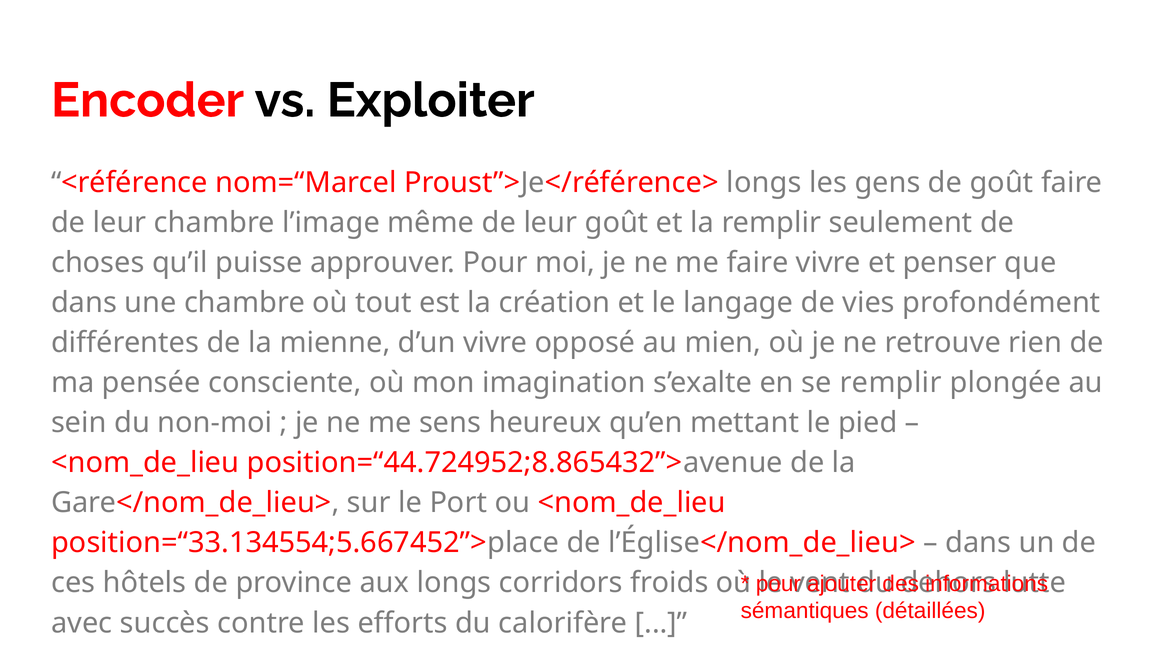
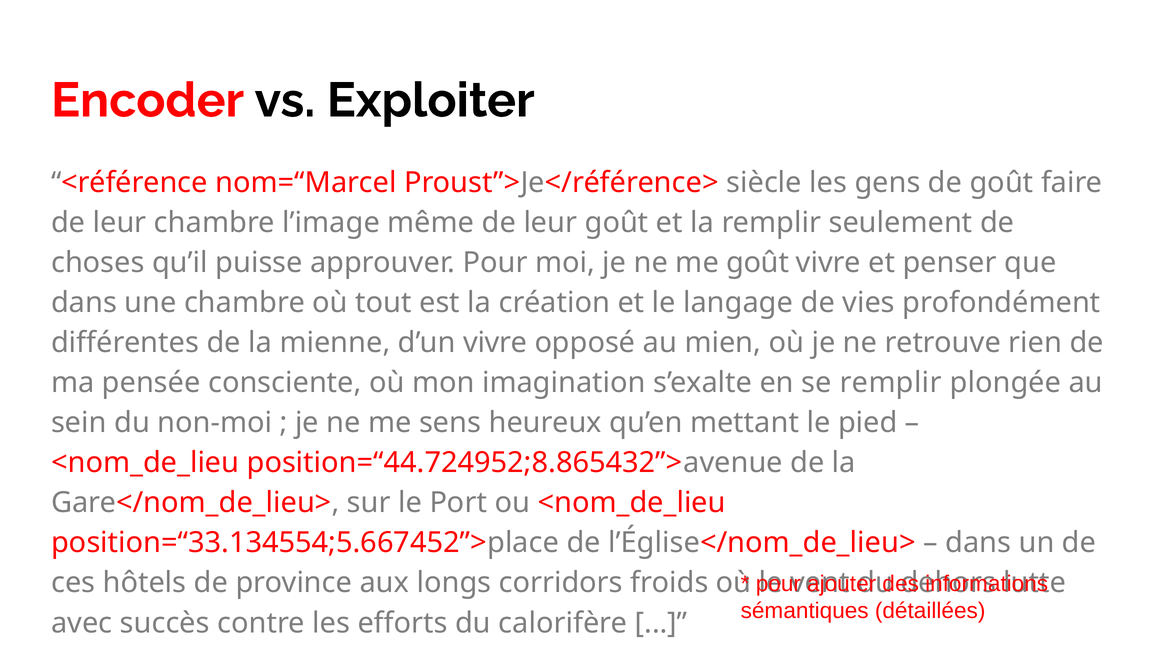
Proust”>Je</référence> longs: longs -> siècle (764, 182)
me faire: faire -> goût (758, 262)
